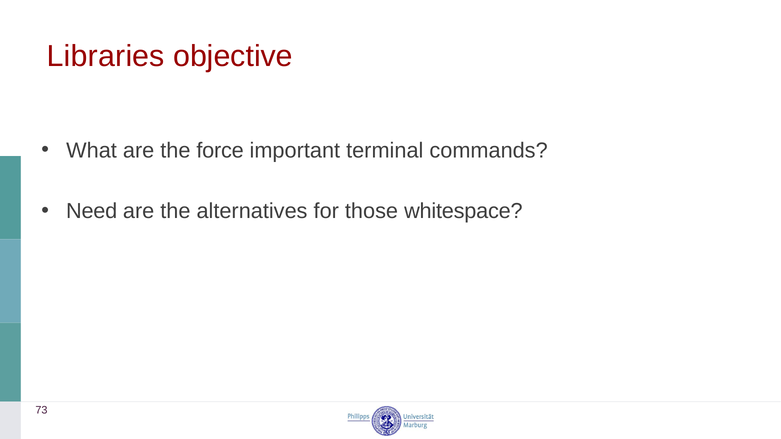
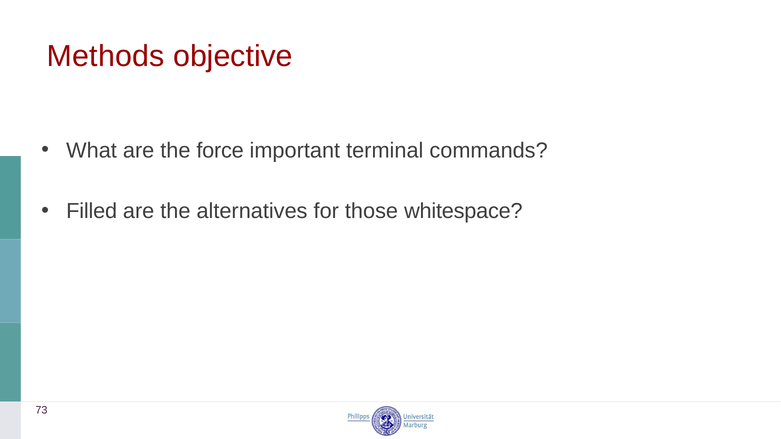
Libraries: Libraries -> Methods (106, 56)
Need: Need -> Filled (92, 211)
